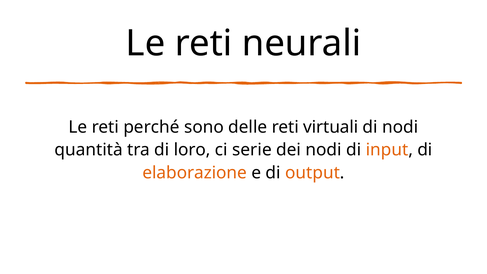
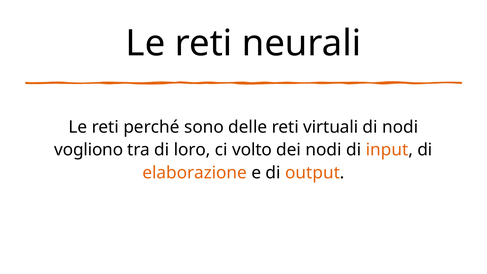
quantità: quantità -> vogliono (89, 150)
serie: serie -> volto (252, 150)
